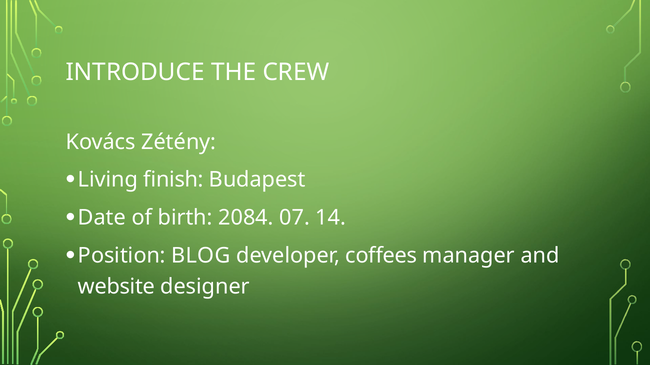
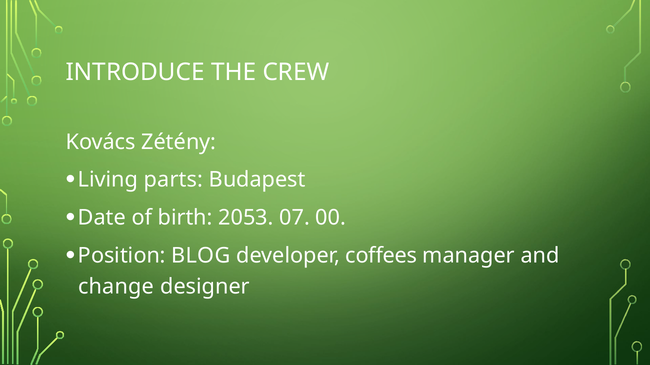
finish: finish -> parts (173, 180)
2084: 2084 -> 2053 (246, 218)
14: 14 -> 00 (331, 218)
website: website -> change (116, 287)
